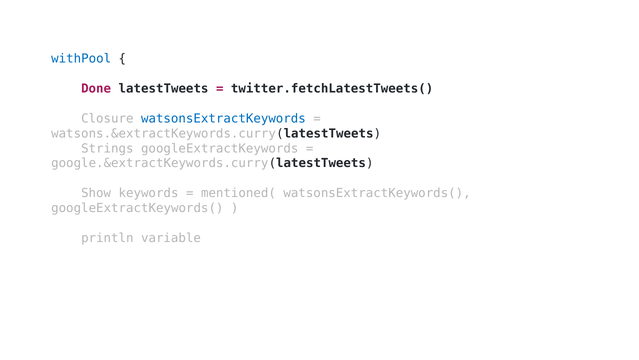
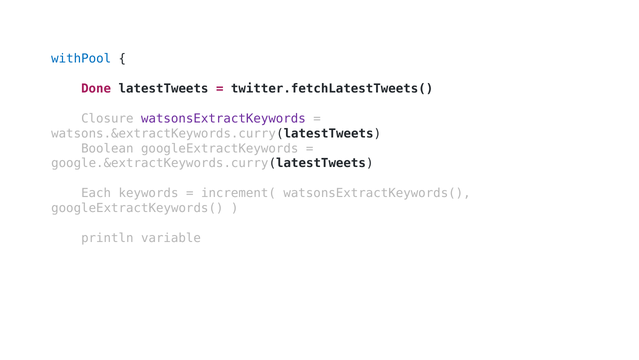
watsonsExtractKeywords colour: blue -> purple (223, 118)
Strings: Strings -> Boolean (107, 148)
Show: Show -> Each (96, 193)
mentioned(: mentioned( -> increment( (238, 193)
